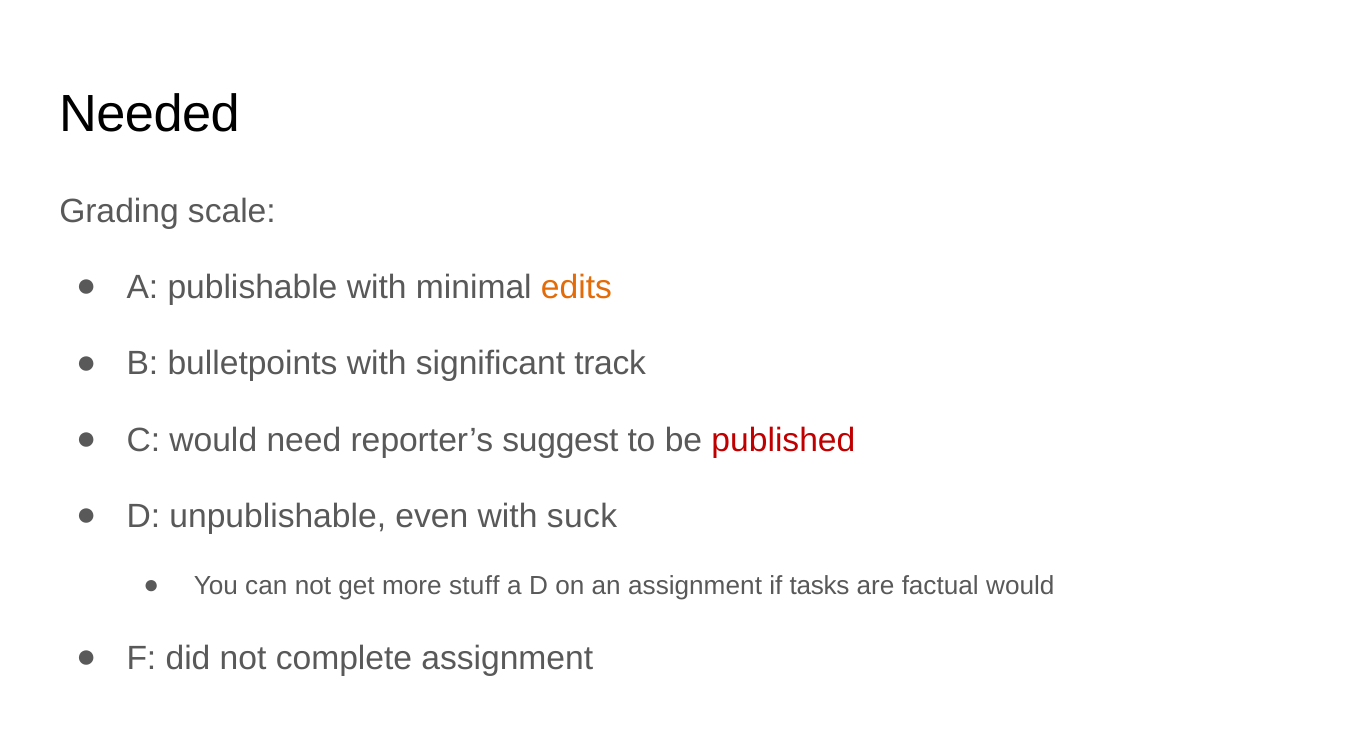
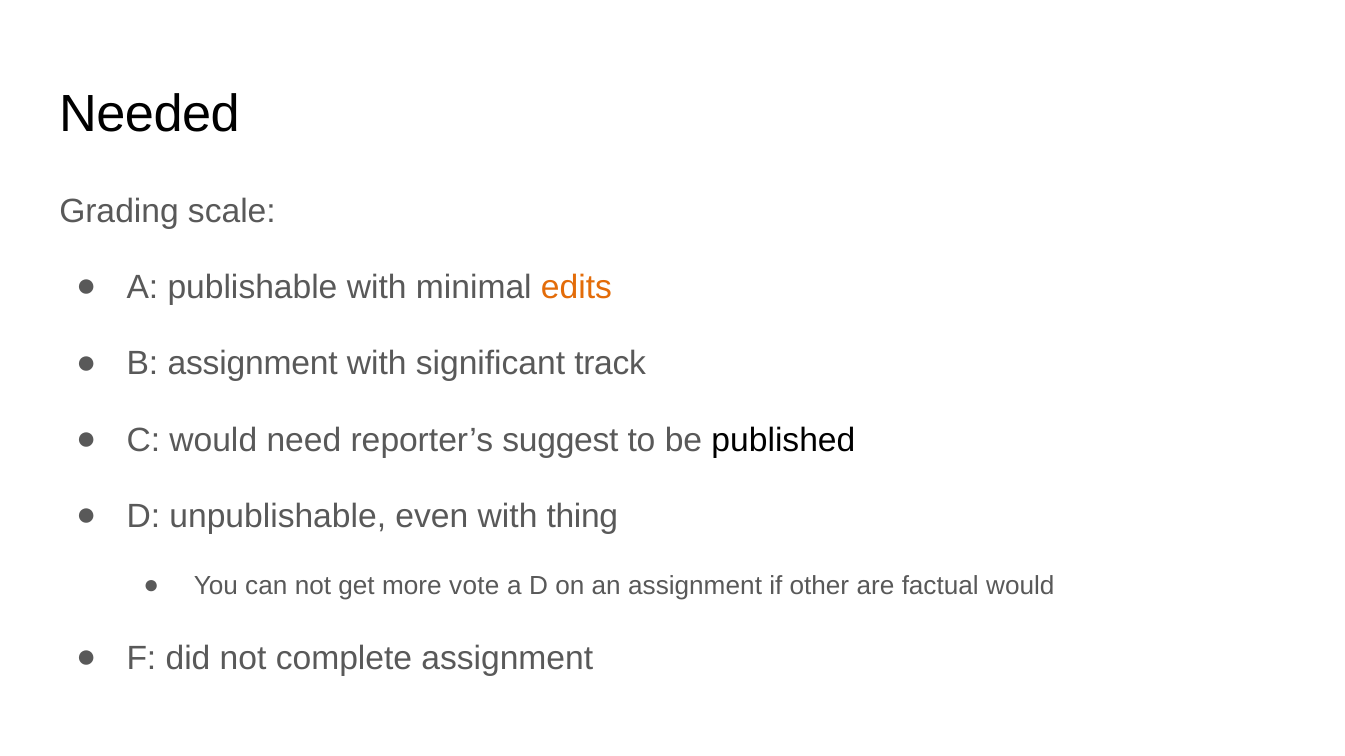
B bulletpoints: bulletpoints -> assignment (253, 364)
published colour: red -> black (783, 440)
suck: suck -> thing (582, 517)
stuff: stuff -> vote (474, 586)
tasks: tasks -> other (819, 586)
